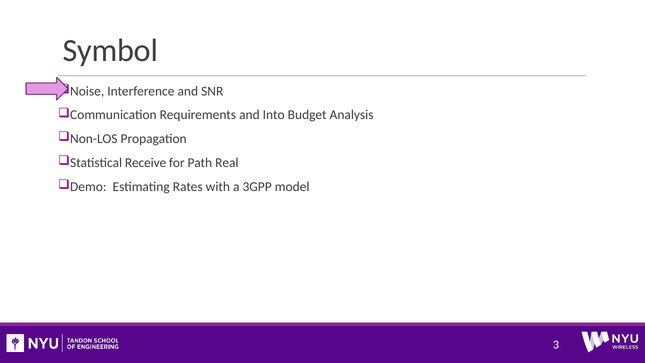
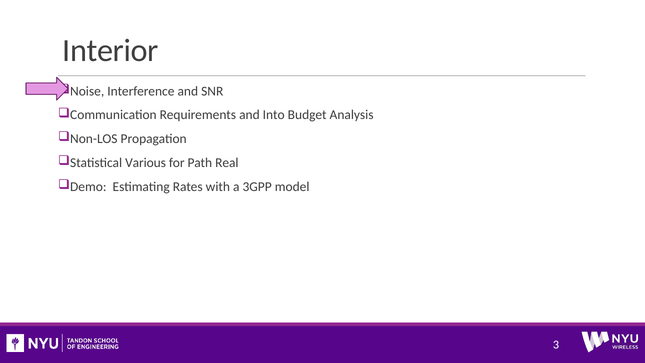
Symbol: Symbol -> Interior (110, 51)
Receive: Receive -> Various (146, 163)
